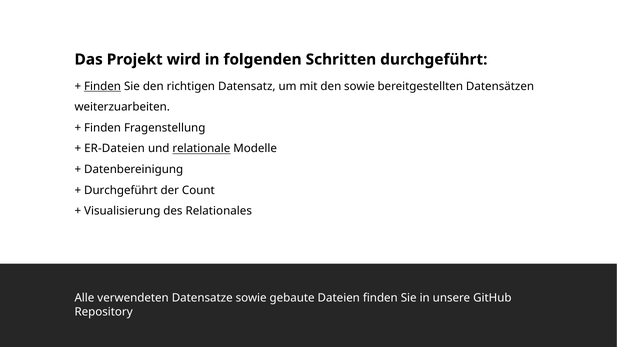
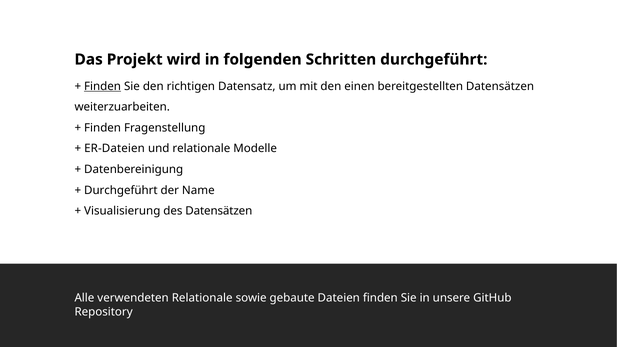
den sowie: sowie -> einen (359, 86)
relationale underline: present -> none (201, 149)
Count: Count -> Name (198, 190)
des Relationales: Relationales -> Datensätzen (219, 211)
verwendeten Datensatze: Datensatze -> Relationale (202, 298)
